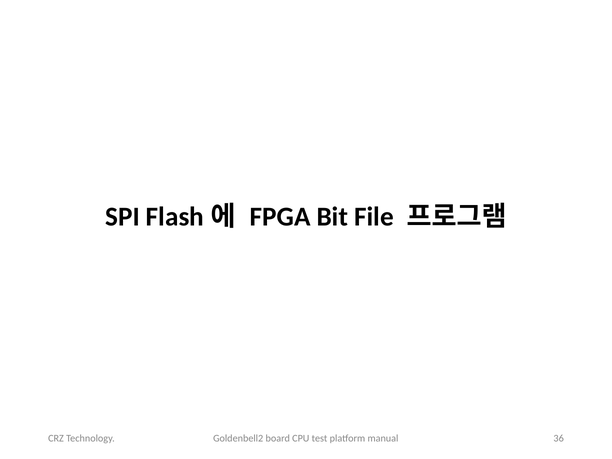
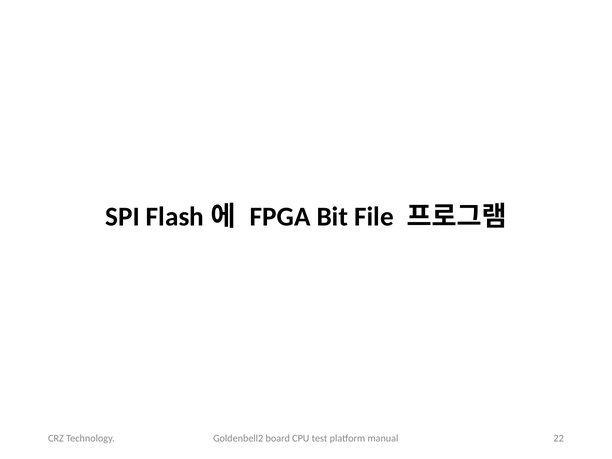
36: 36 -> 22 (559, 438)
